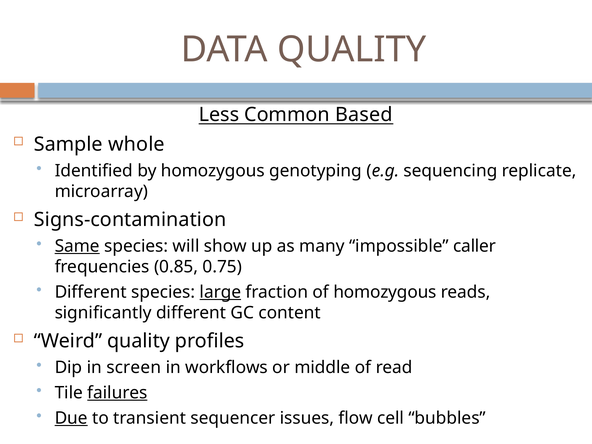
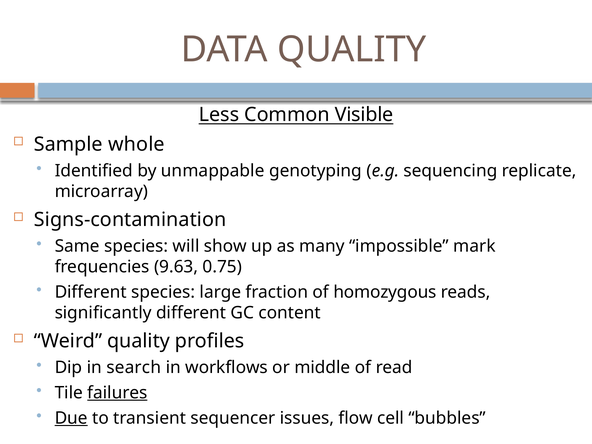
Based: Based -> Visible (364, 115)
by homozygous: homozygous -> unmappable (213, 171)
Same underline: present -> none (77, 246)
caller: caller -> mark (474, 246)
0.85: 0.85 -> 9.63 (176, 267)
large underline: present -> none (220, 292)
screen: screen -> search (134, 368)
